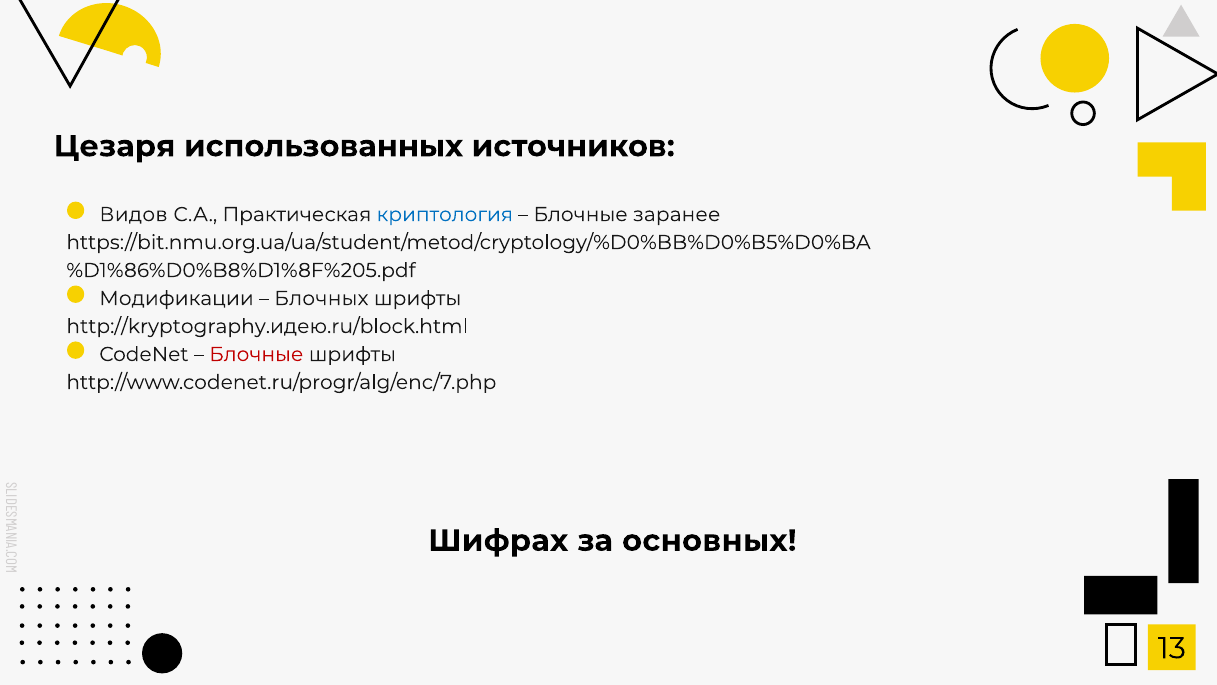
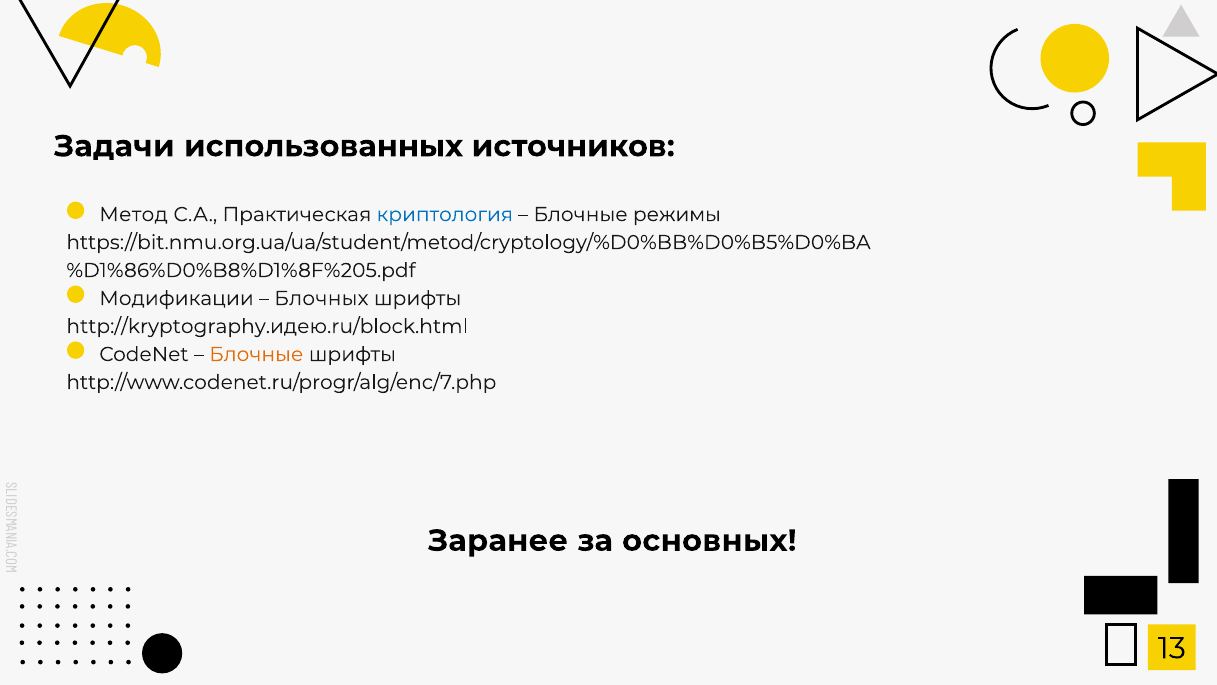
Цезаря: Цезаря -> Задачи (114, 146)
Видов: Видов -> Метод (134, 214)
заранее: заранее -> режимы (677, 214)
Блочные colour: red -> orange (256, 354)
Шифрах: Шифрах -> Заранее (498, 540)
